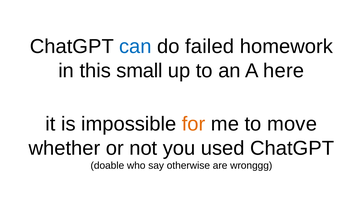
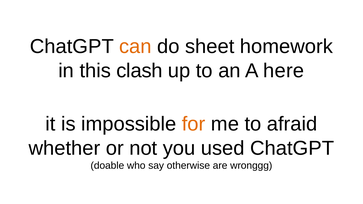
can colour: blue -> orange (135, 47)
failed: failed -> sheet (210, 47)
small: small -> clash (139, 71)
move: move -> afraid (292, 124)
